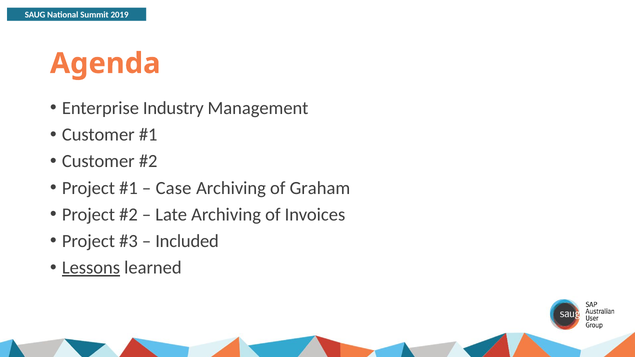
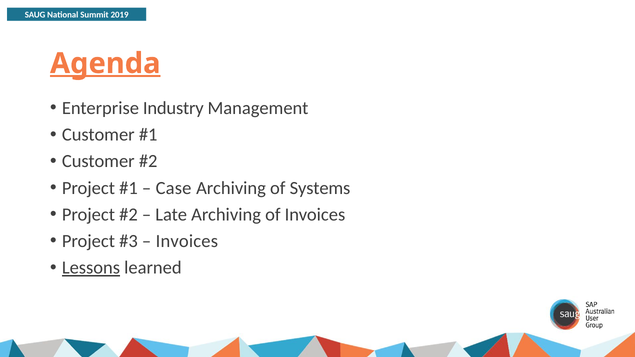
Agenda underline: none -> present (105, 63)
Graham: Graham -> Systems (320, 188)
Included: Included -> Invoices (187, 241)
